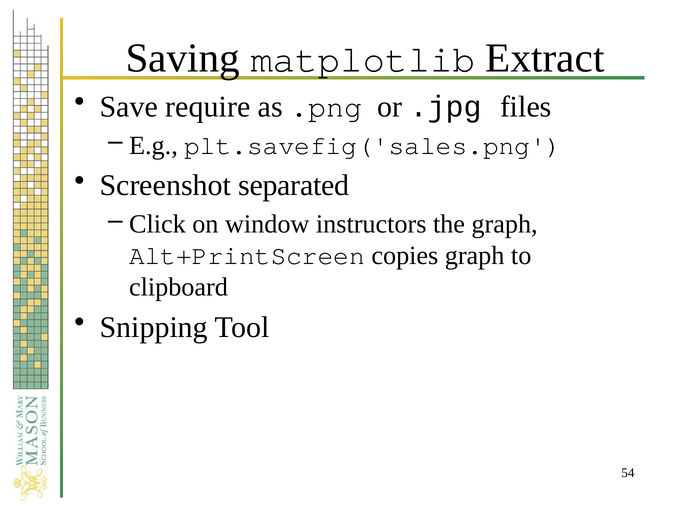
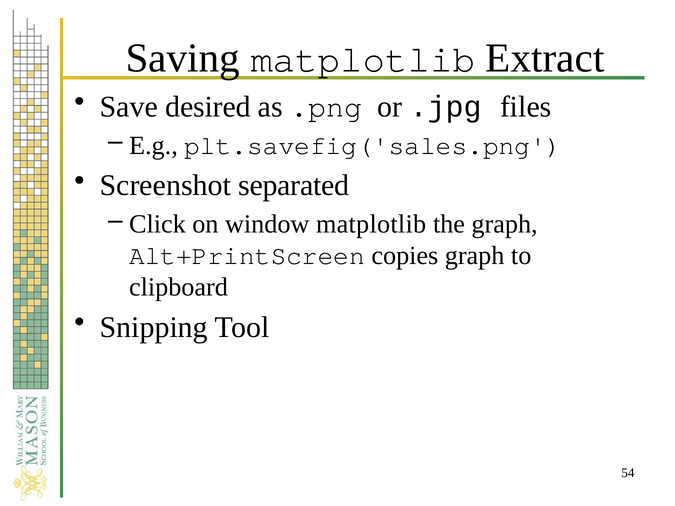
require: require -> desired (208, 107)
window instructors: instructors -> matplotlib (371, 224)
